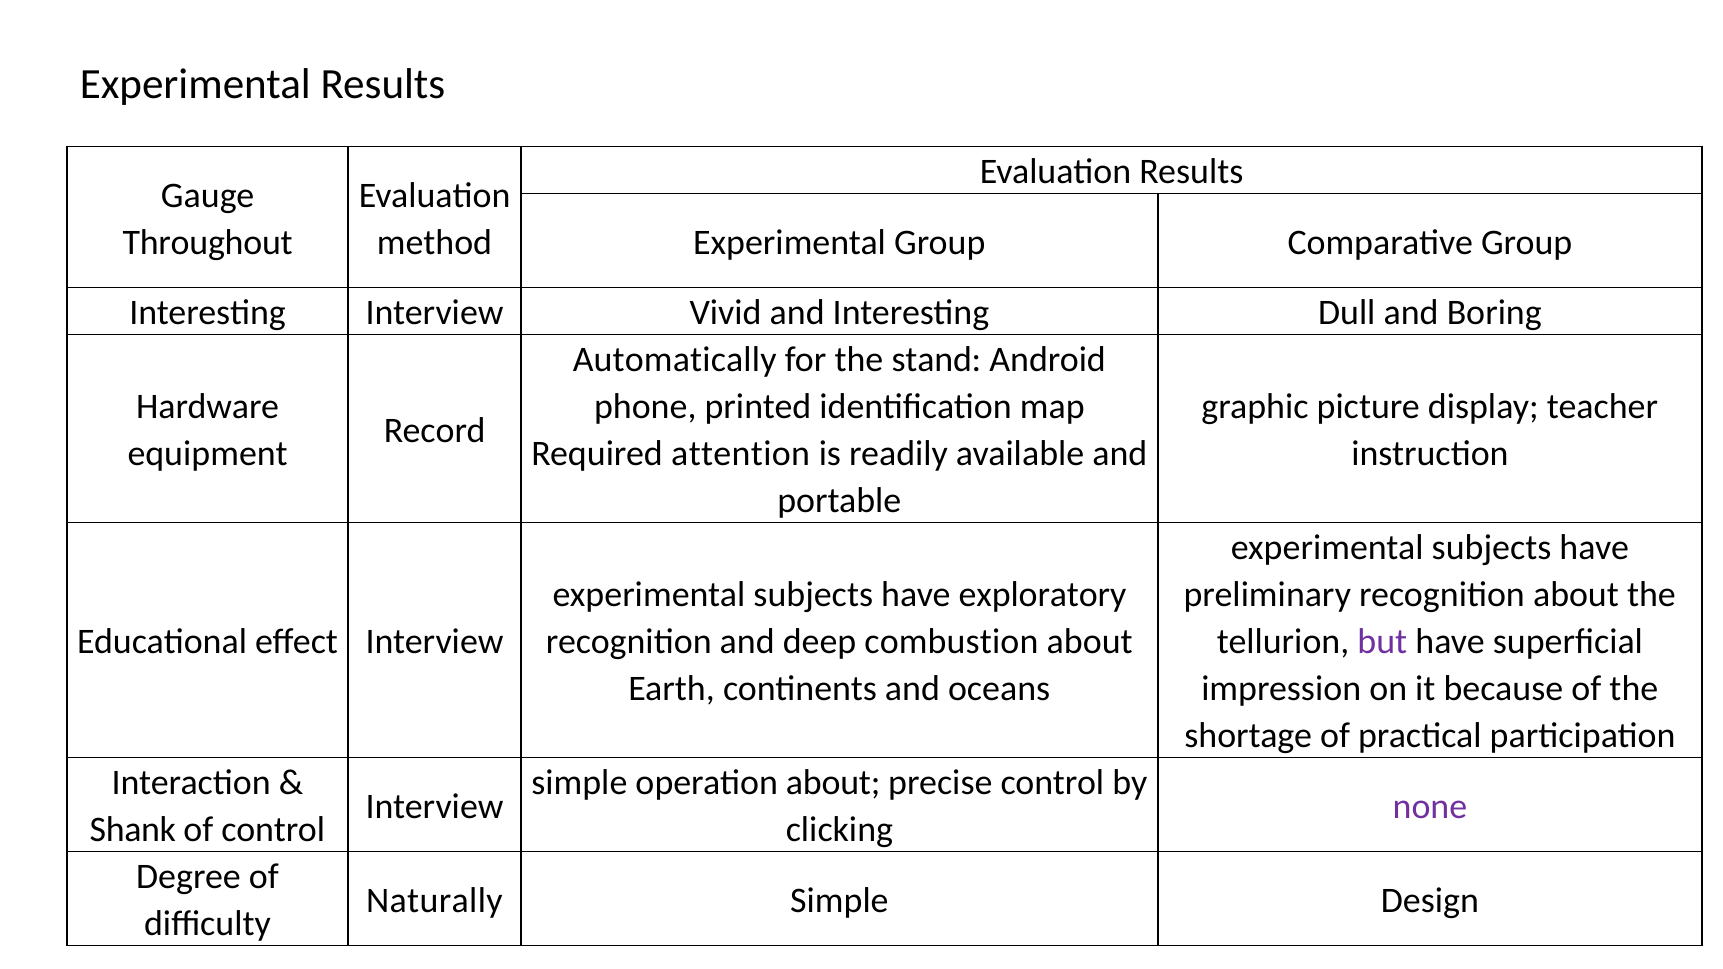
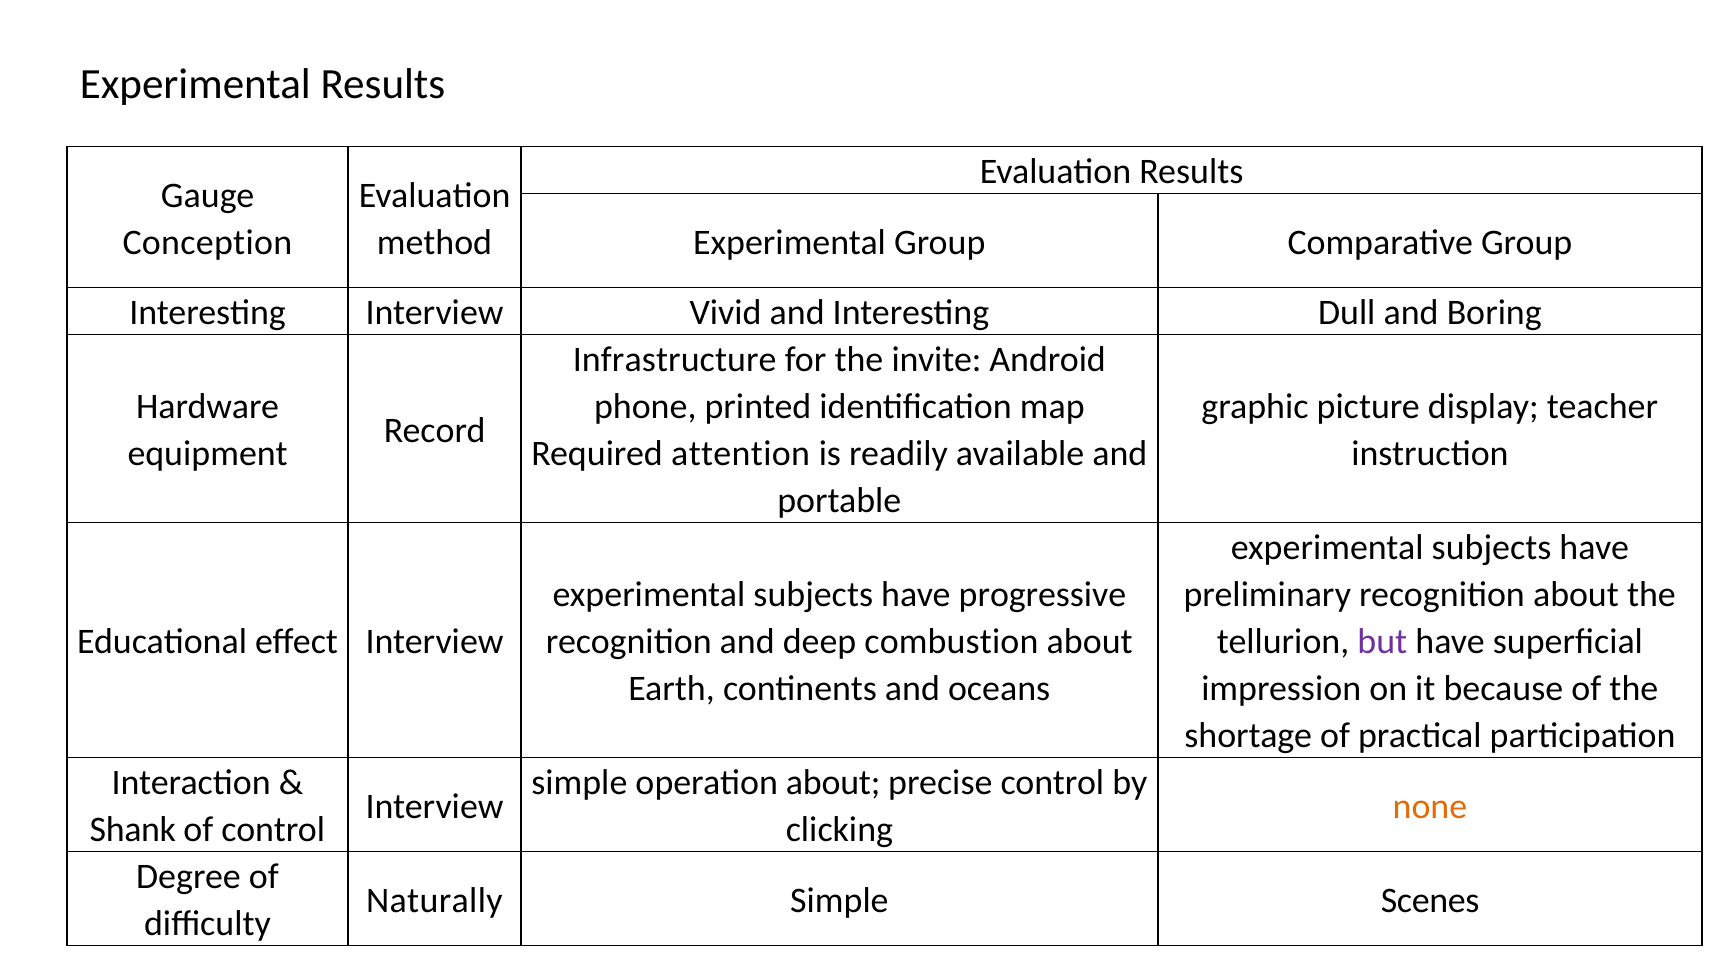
Throughout: Throughout -> Conception (207, 242)
Automatically: Automatically -> Infrastructure (675, 360)
stand: stand -> invite (936, 360)
exploratory: exploratory -> progressive (1042, 595)
none colour: purple -> orange (1430, 807)
Design: Design -> Scenes (1430, 901)
